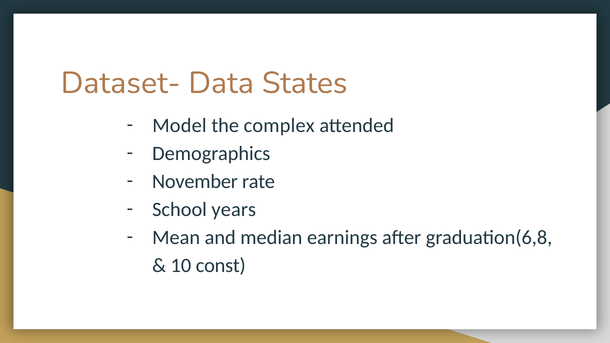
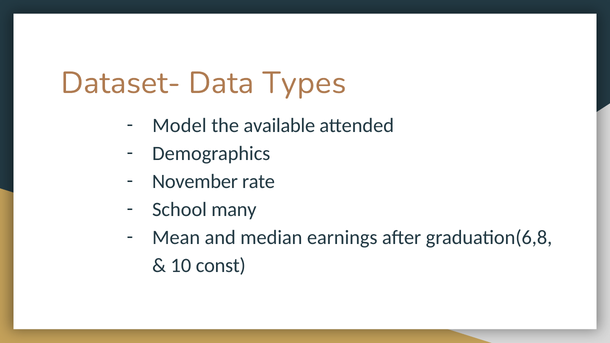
States: States -> Types (304, 83)
complex: complex -> available (279, 126)
years: years -> many (234, 210)
